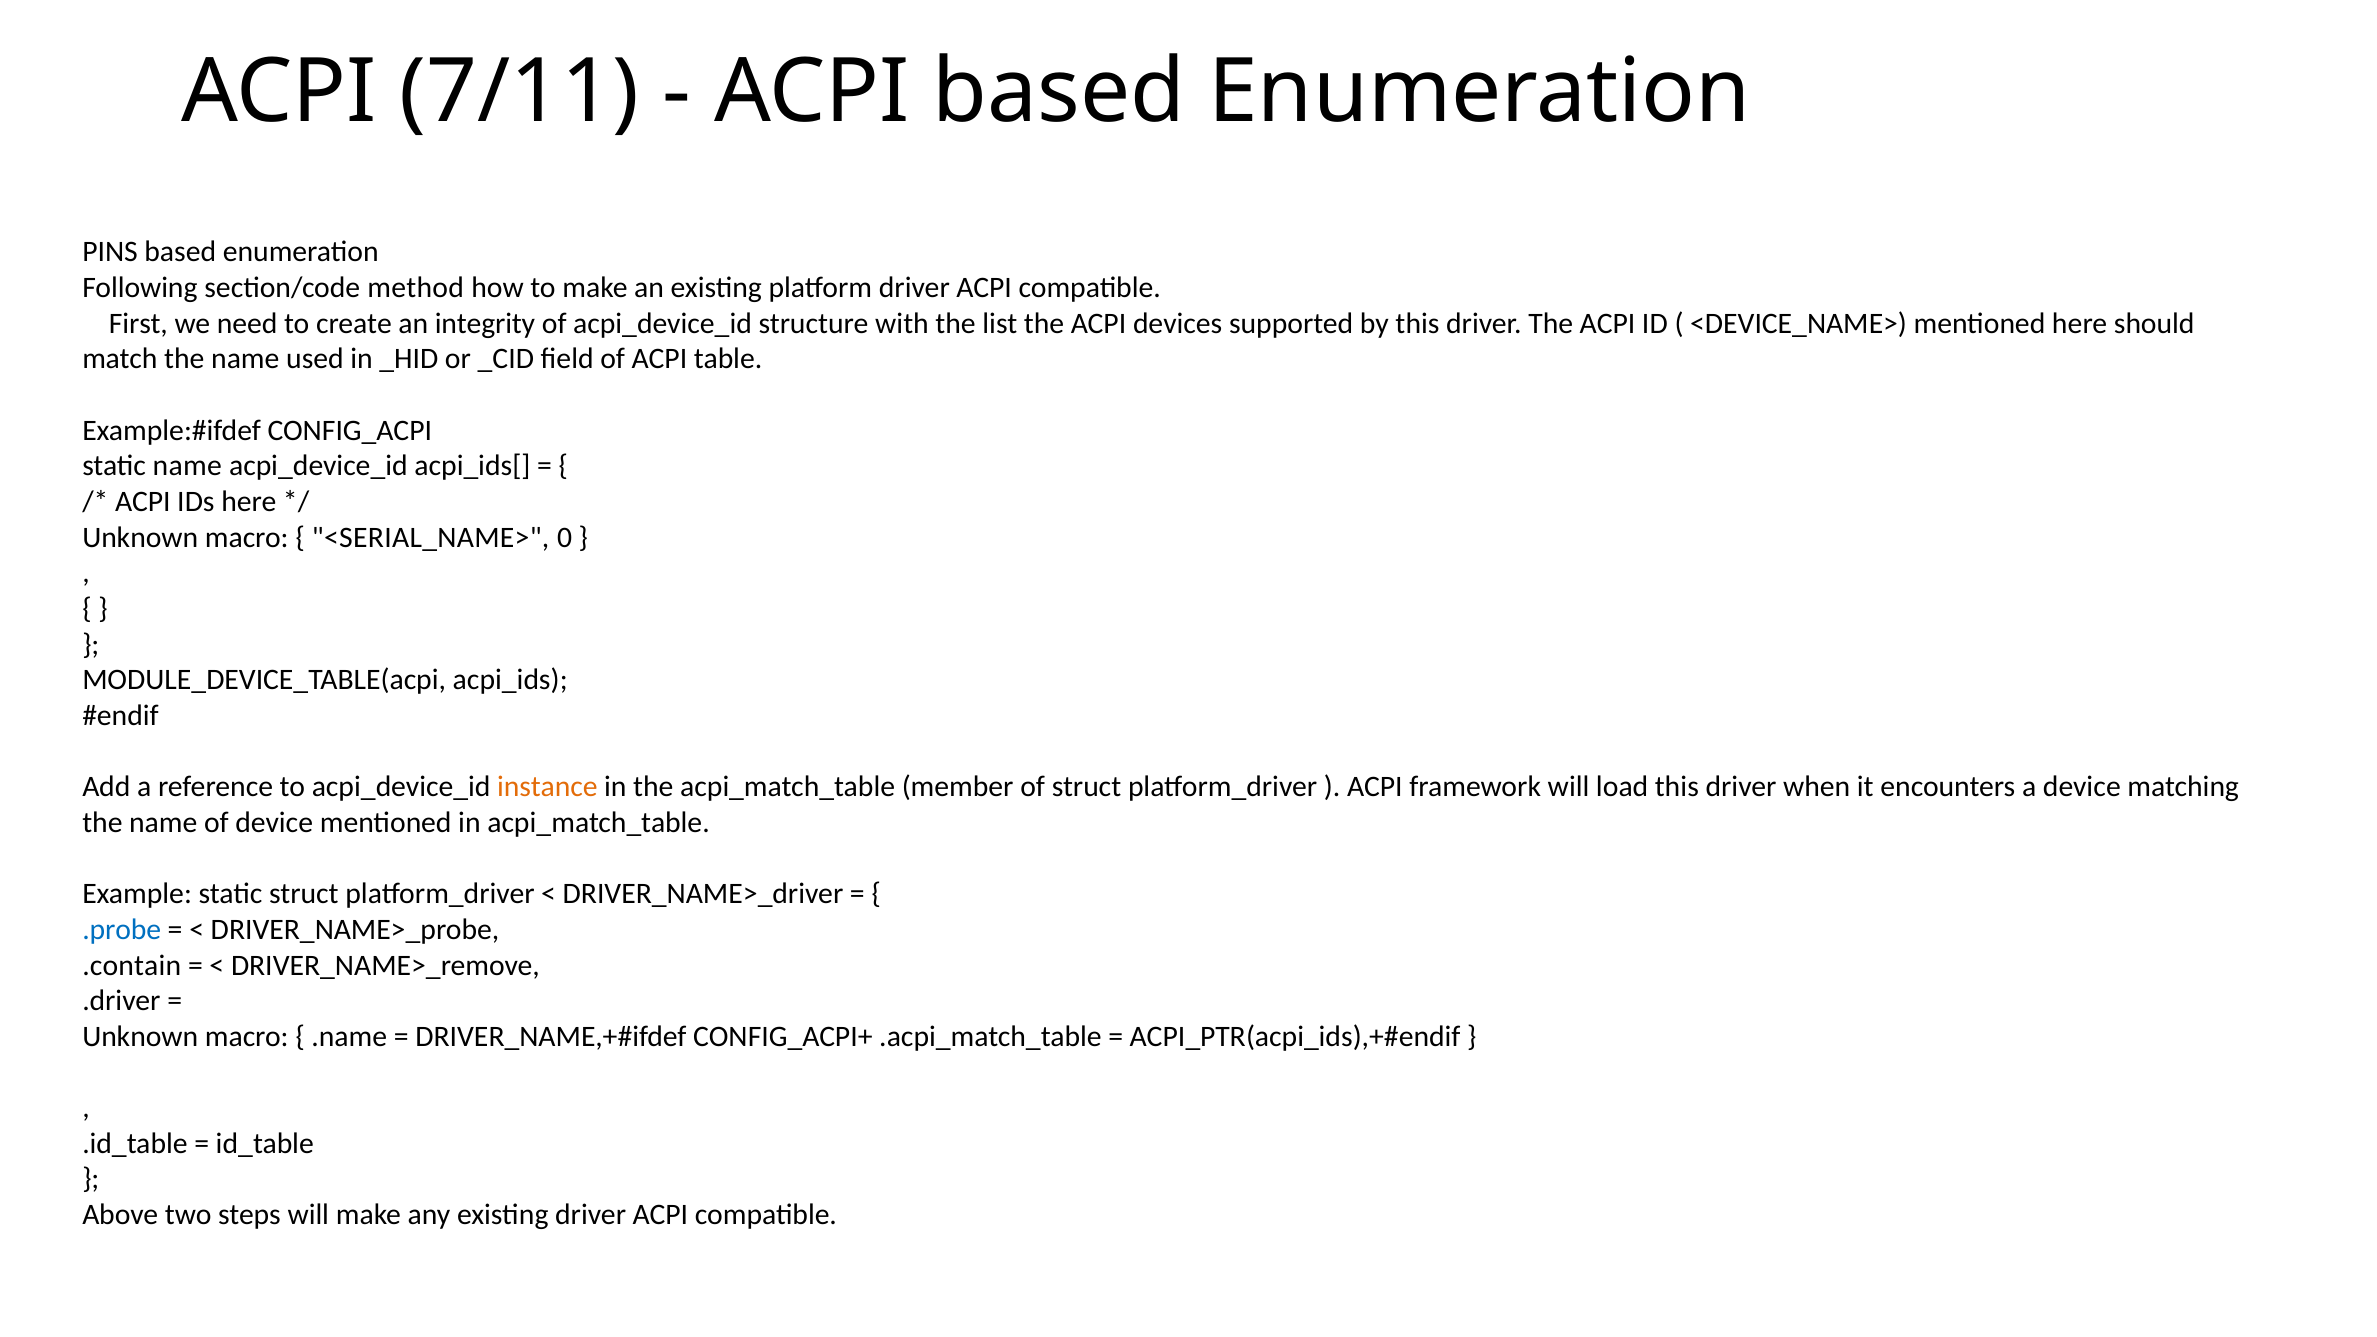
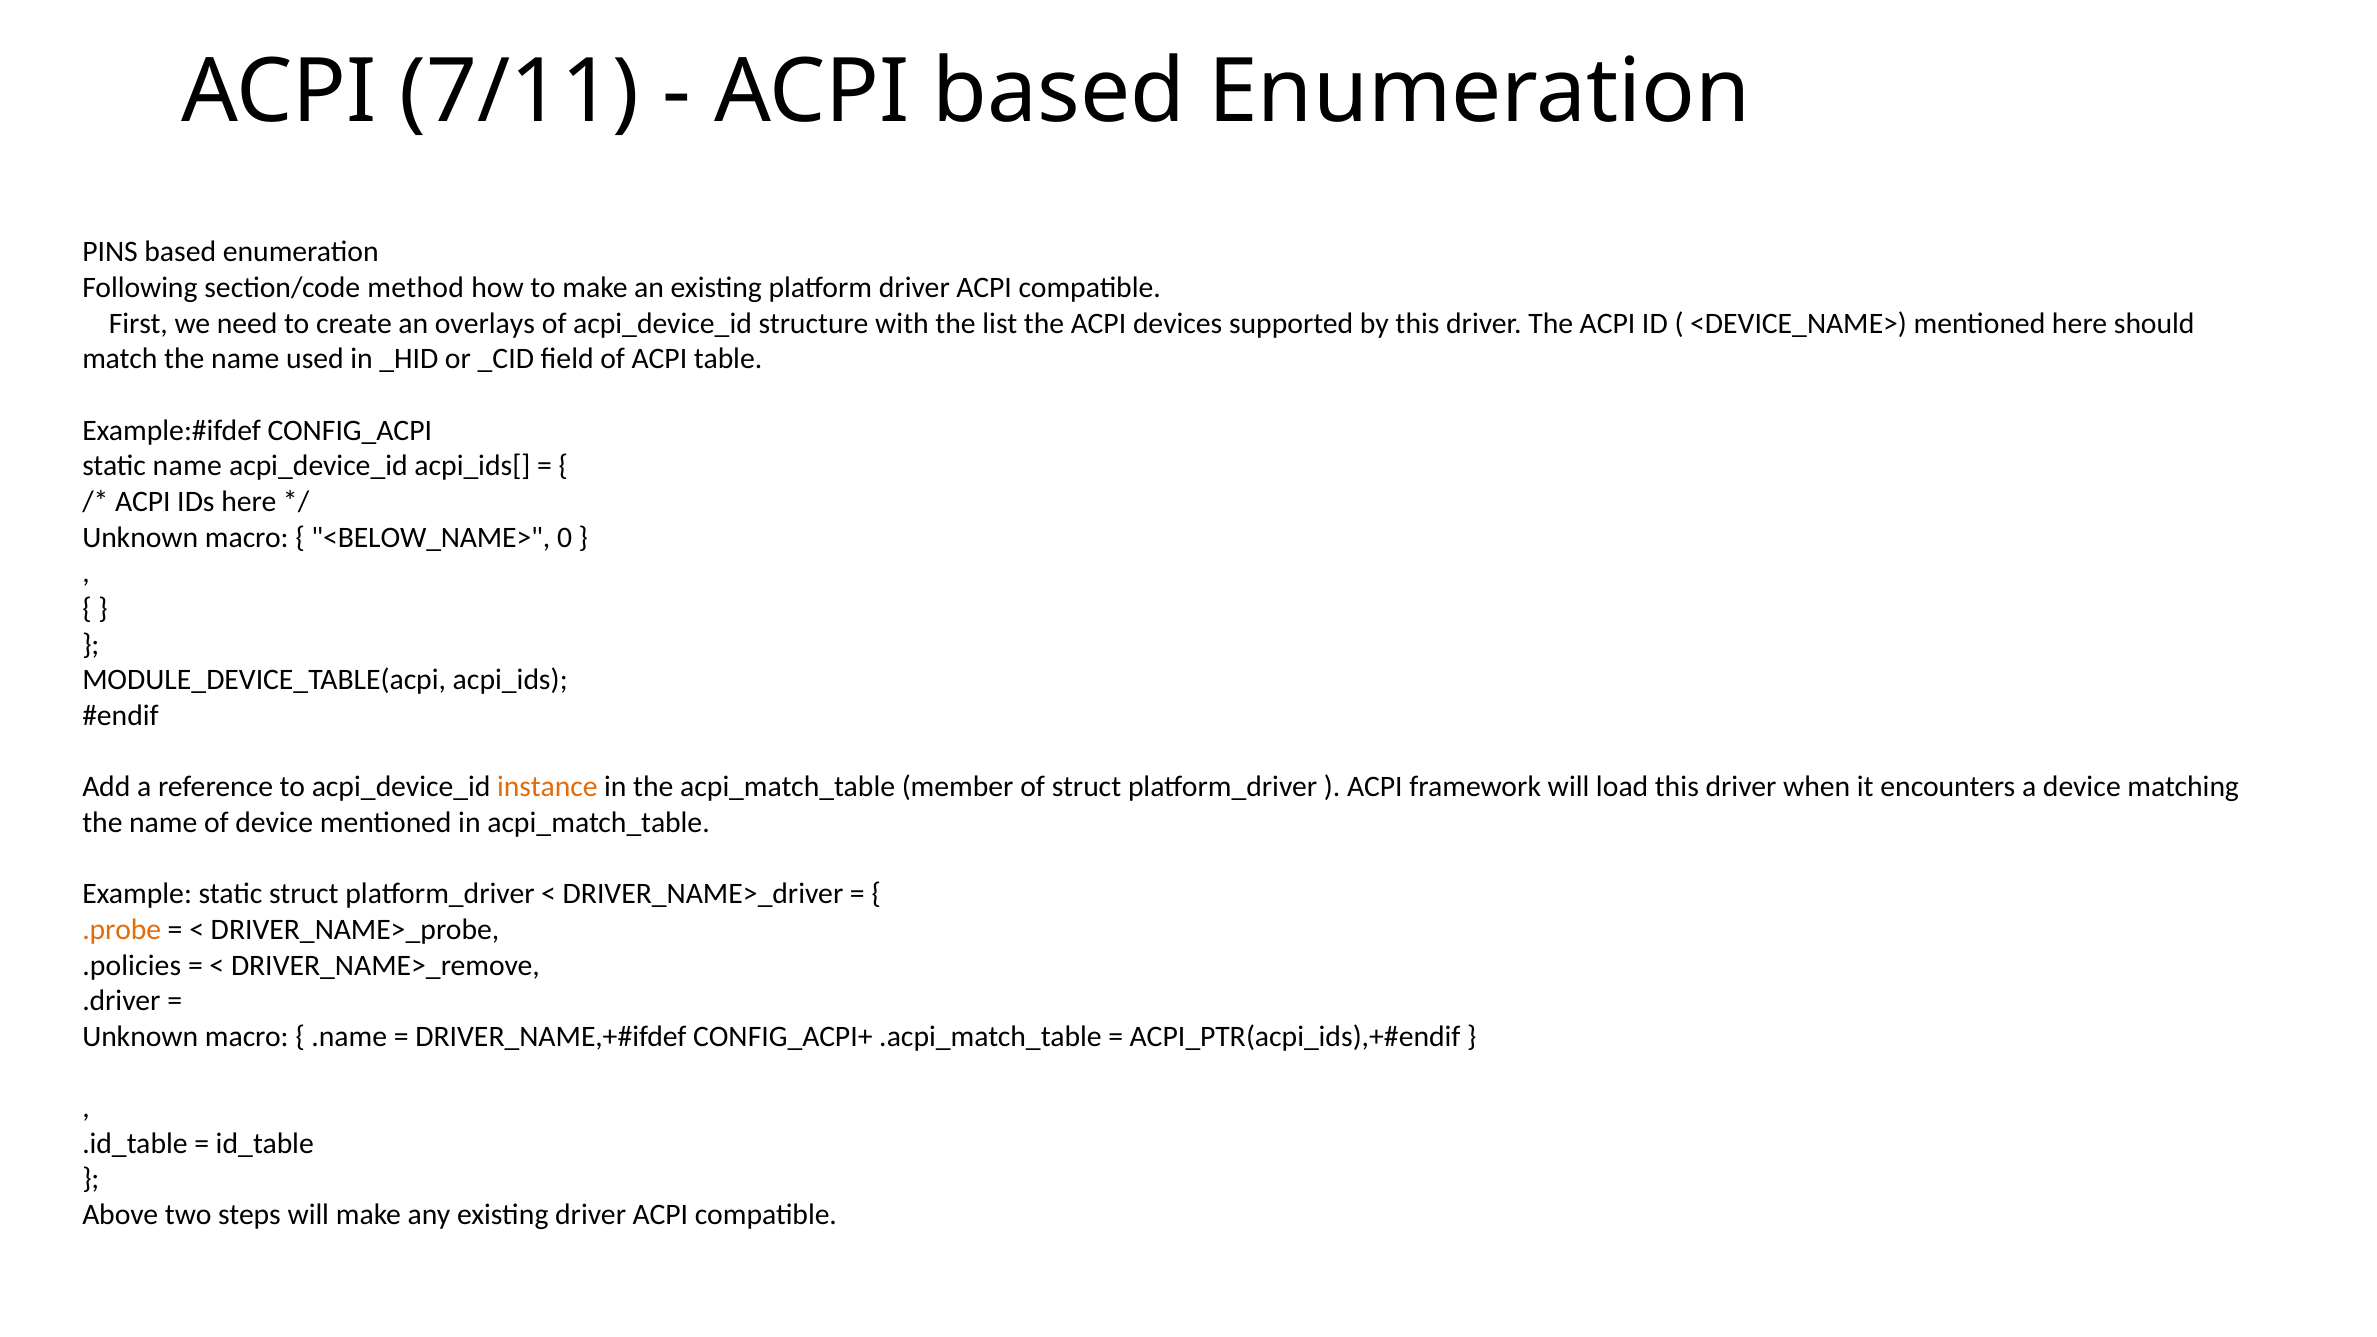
integrity: integrity -> overlays (485, 324)
<SERIAL_NAME>: <SERIAL_NAME> -> <BELOW_NAME> (431, 537)
.probe colour: blue -> orange (122, 930)
.contain: .contain -> .policies (132, 965)
